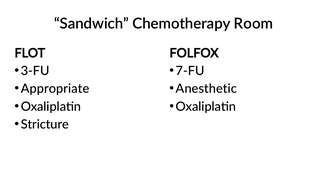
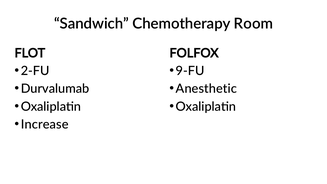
3-FU: 3-FU -> 2-FU (35, 71)
7-FU: 7-FU -> 9-FU (190, 71)
Appropriate: Appropriate -> Durvalumab (55, 89)
Stricture: Stricture -> Increase (45, 124)
